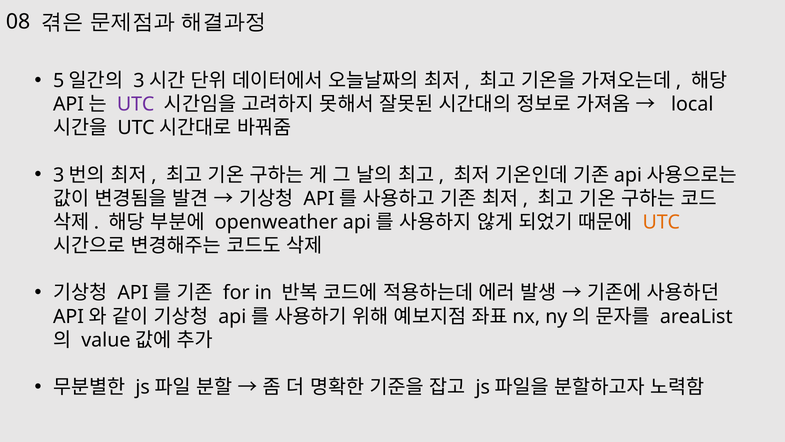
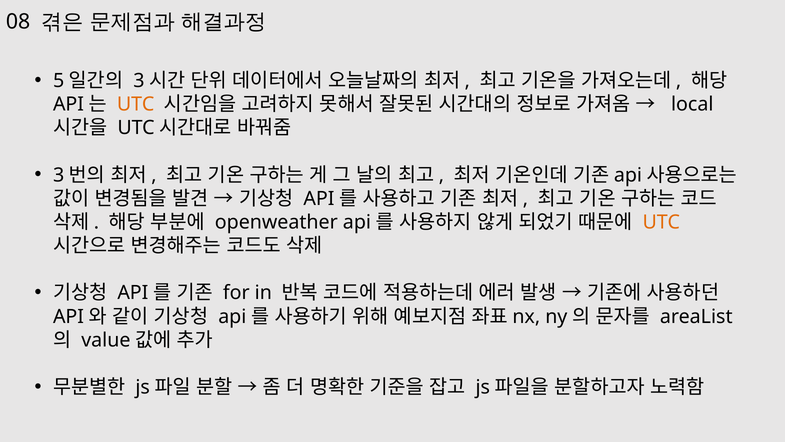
UTC colour: purple -> orange (136, 104)
